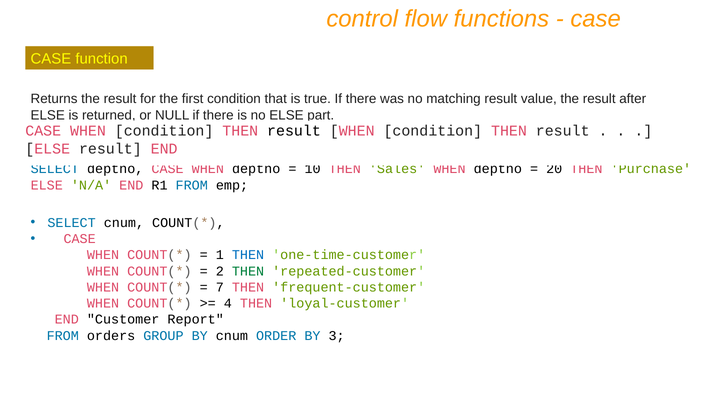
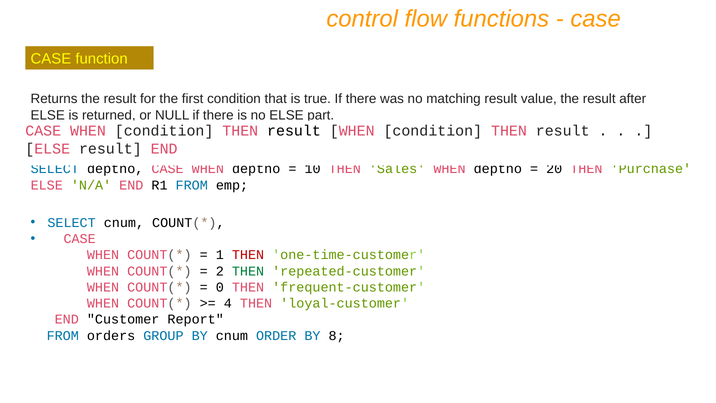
THEN colour: blue -> red (248, 255)
7: 7 -> 0 (220, 287)
3: 3 -> 8 (337, 335)
